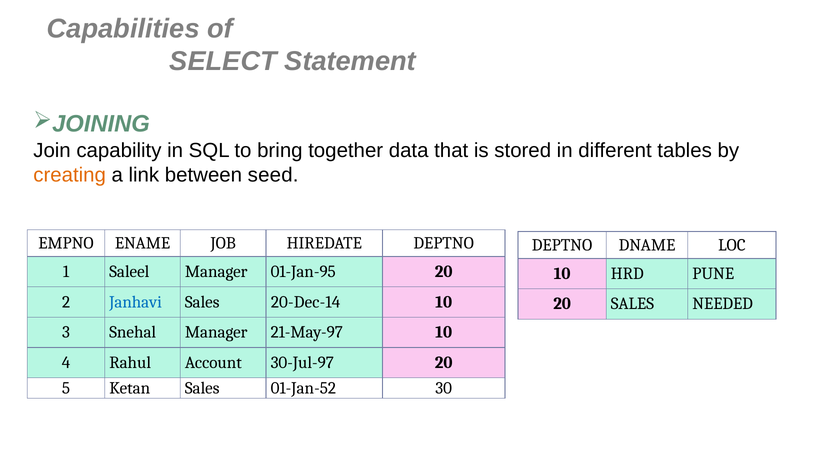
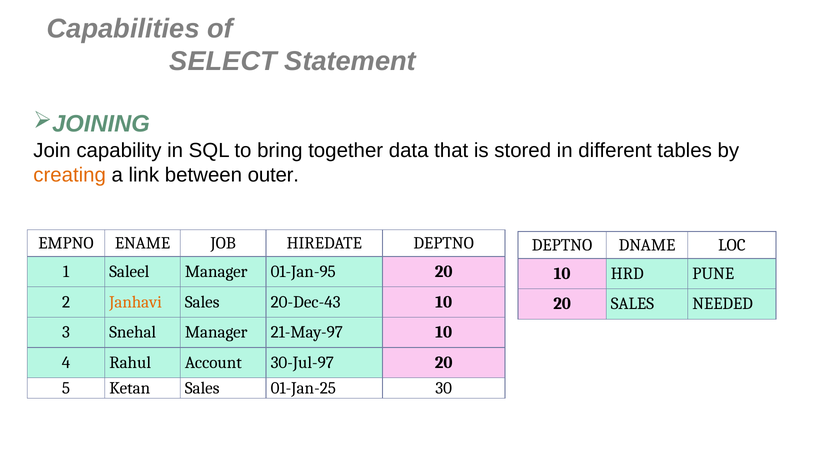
seed: seed -> outer (273, 175)
Janhavi colour: blue -> orange (136, 302)
20-Dec-14: 20-Dec-14 -> 20-Dec-43 (306, 302)
01-Jan-52: 01-Jan-52 -> 01-Jan-25 (303, 388)
